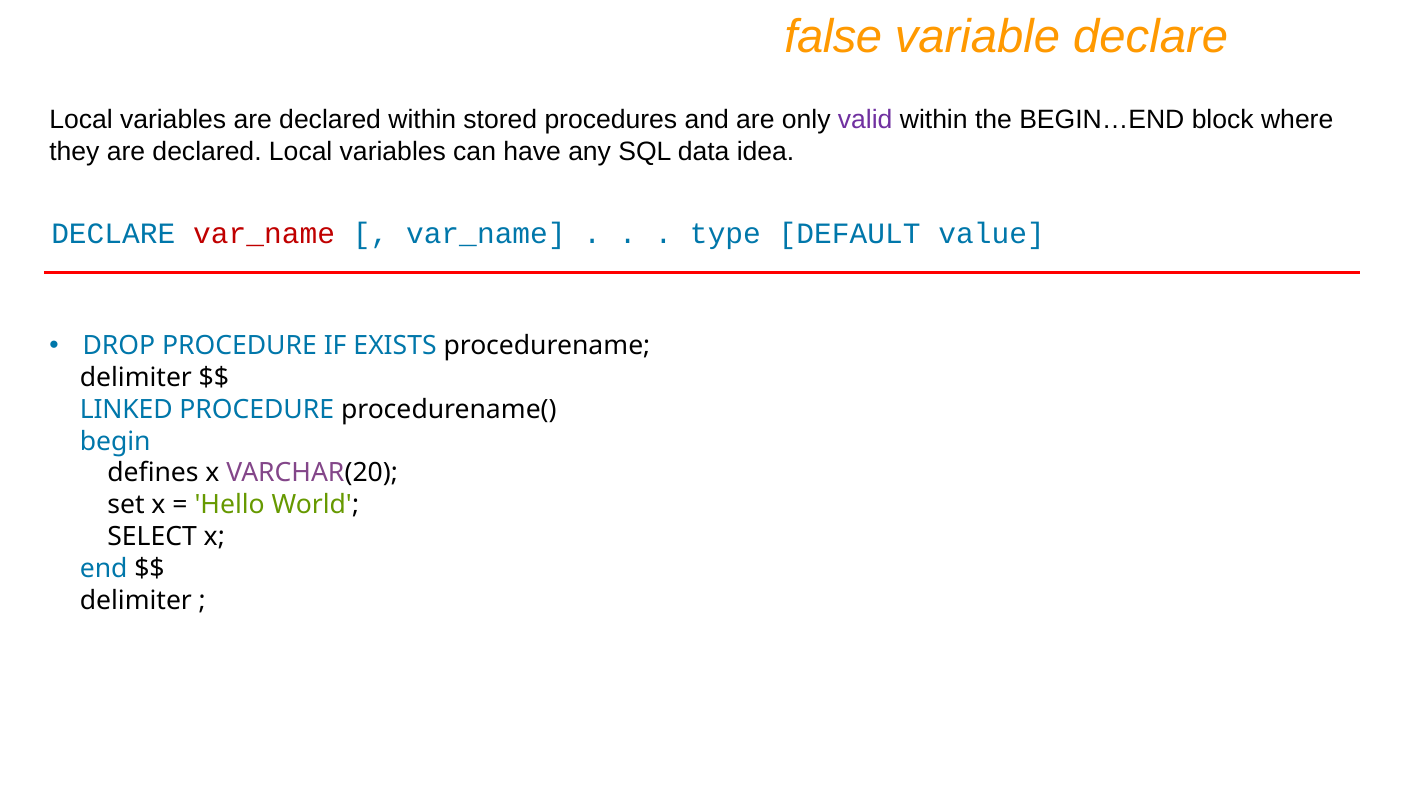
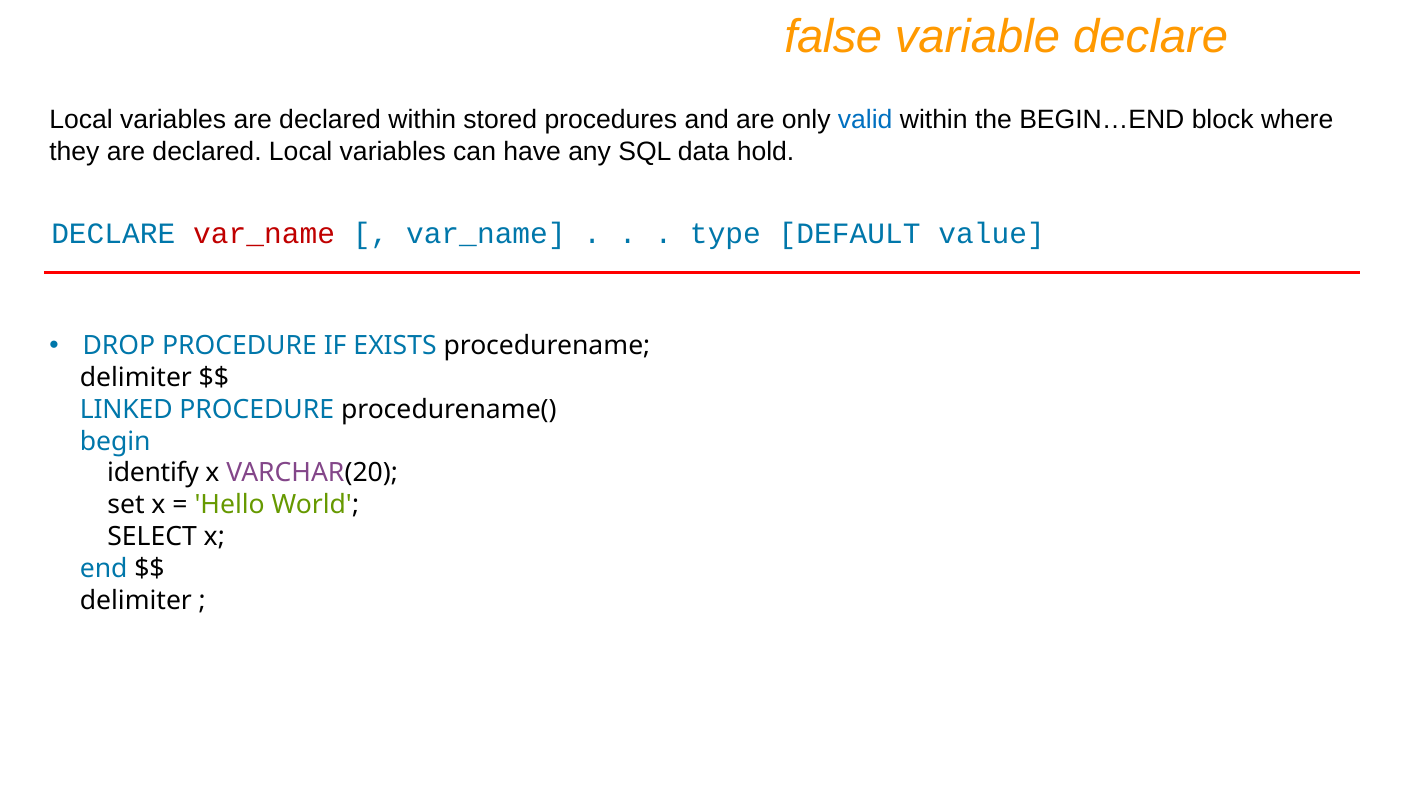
valid colour: purple -> blue (865, 120)
idea: idea -> hold (766, 152)
defines: defines -> identify (153, 473)
